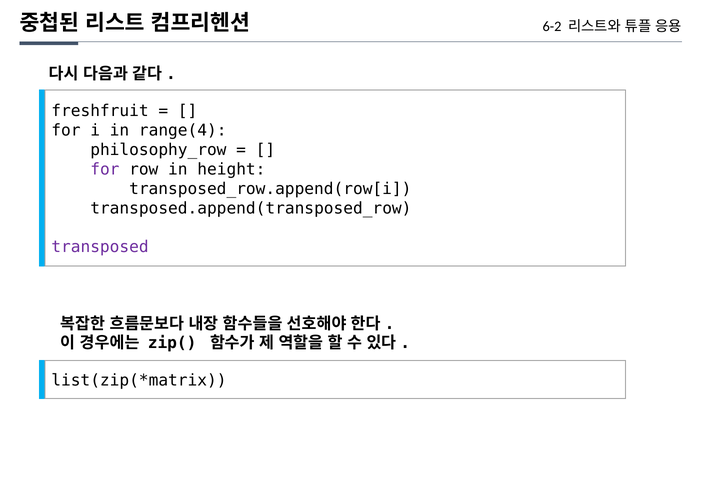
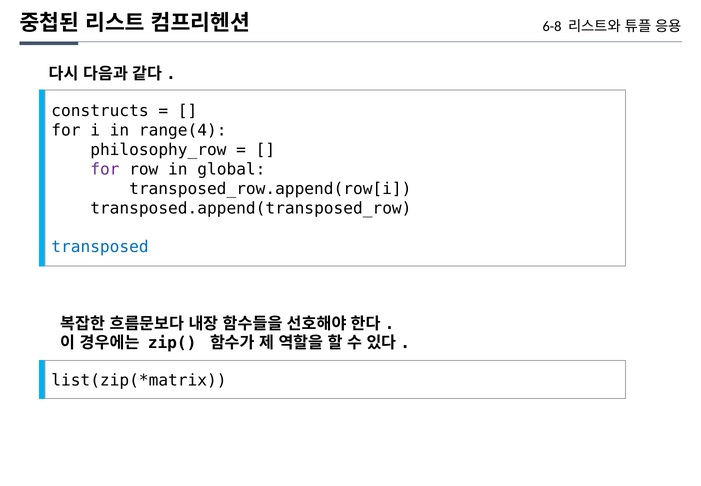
6-2: 6-2 -> 6-8 (552, 27)
freshfruit: freshfruit -> constructs (100, 111)
height: height -> global (231, 169)
transposed colour: purple -> blue (100, 247)
